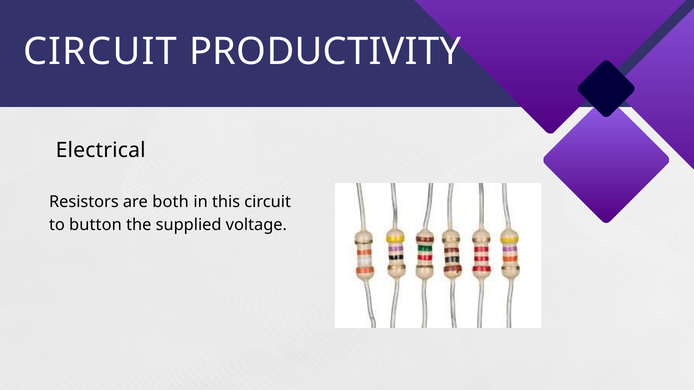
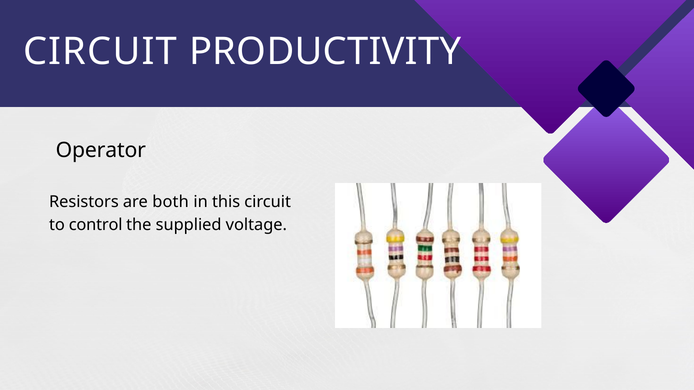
Electrical: Electrical -> Operator (101, 150)
button: button -> control (96, 225)
